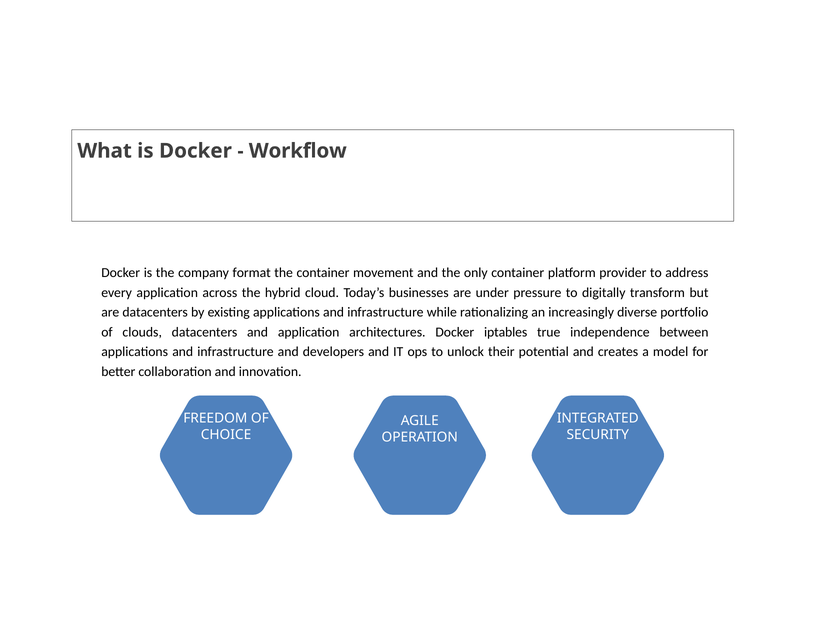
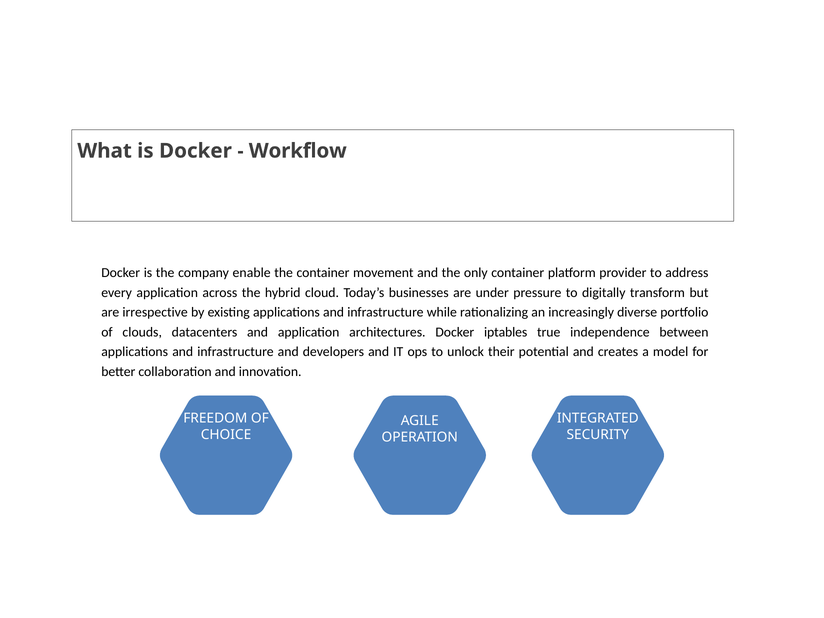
format: format -> enable (252, 273)
are datacenters: datacenters -> irrespective (155, 312)
